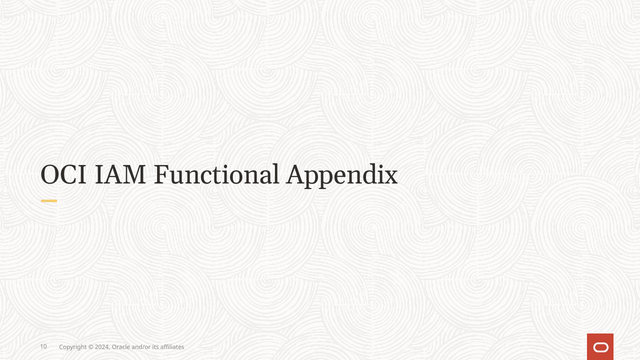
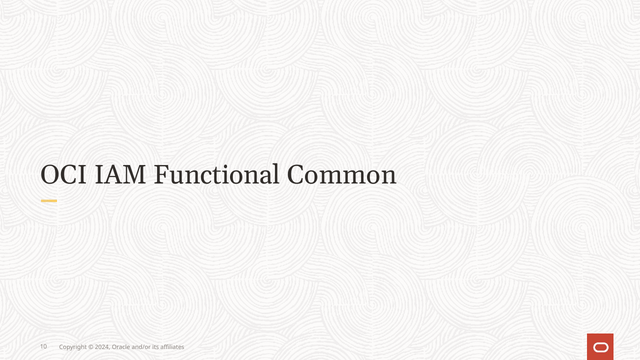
Appendix: Appendix -> Common (342, 175)
